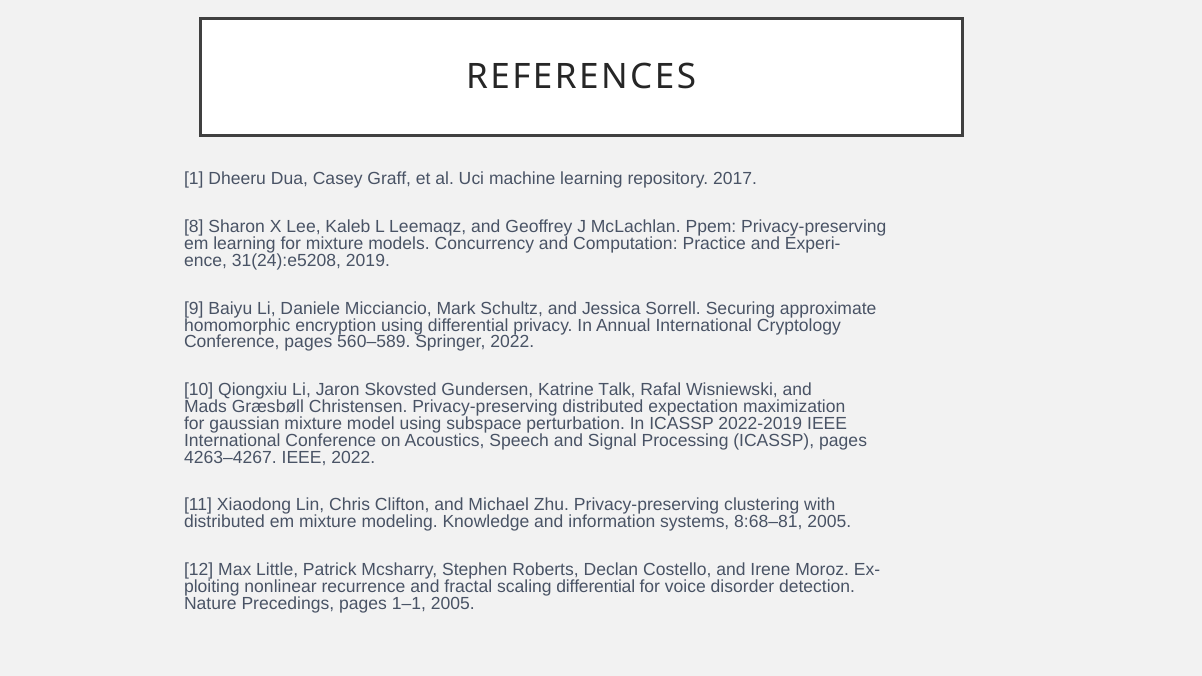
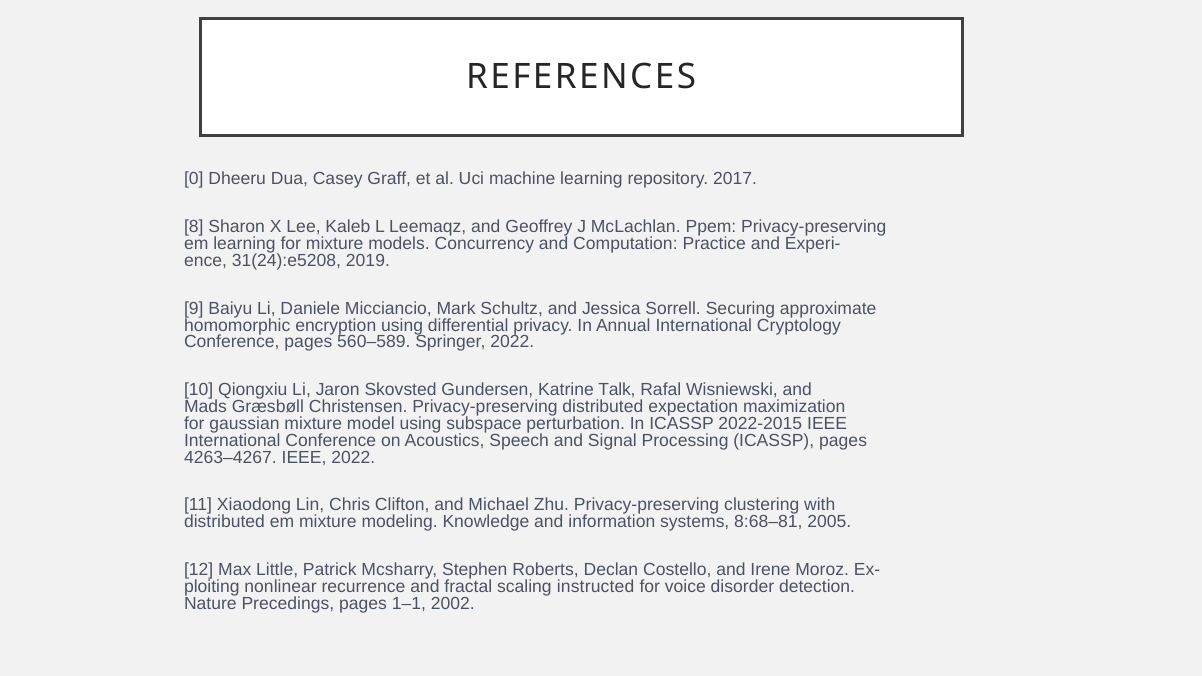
1: 1 -> 0 (194, 179)
2022-2019: 2022-2019 -> 2022-2015 (760, 424)
scaling differential: differential -> instructed (596, 587)
1–1 2005: 2005 -> 2002 (453, 604)
